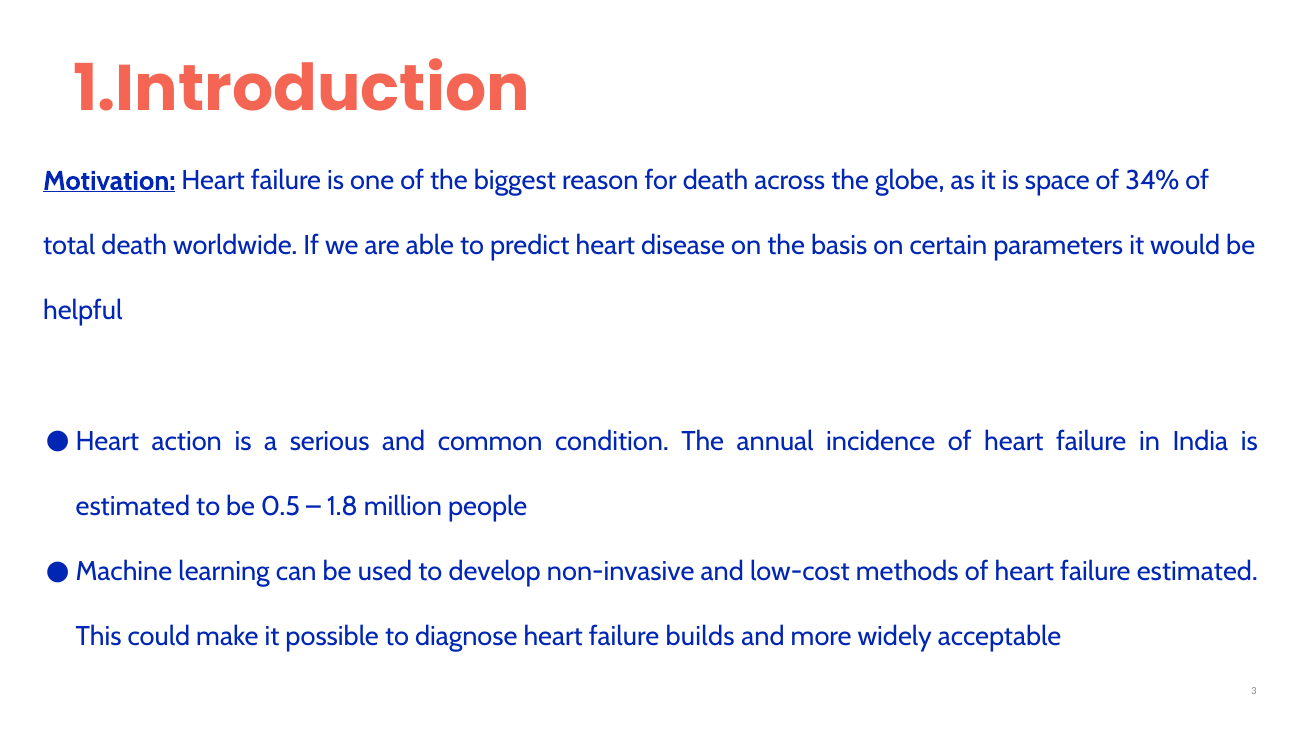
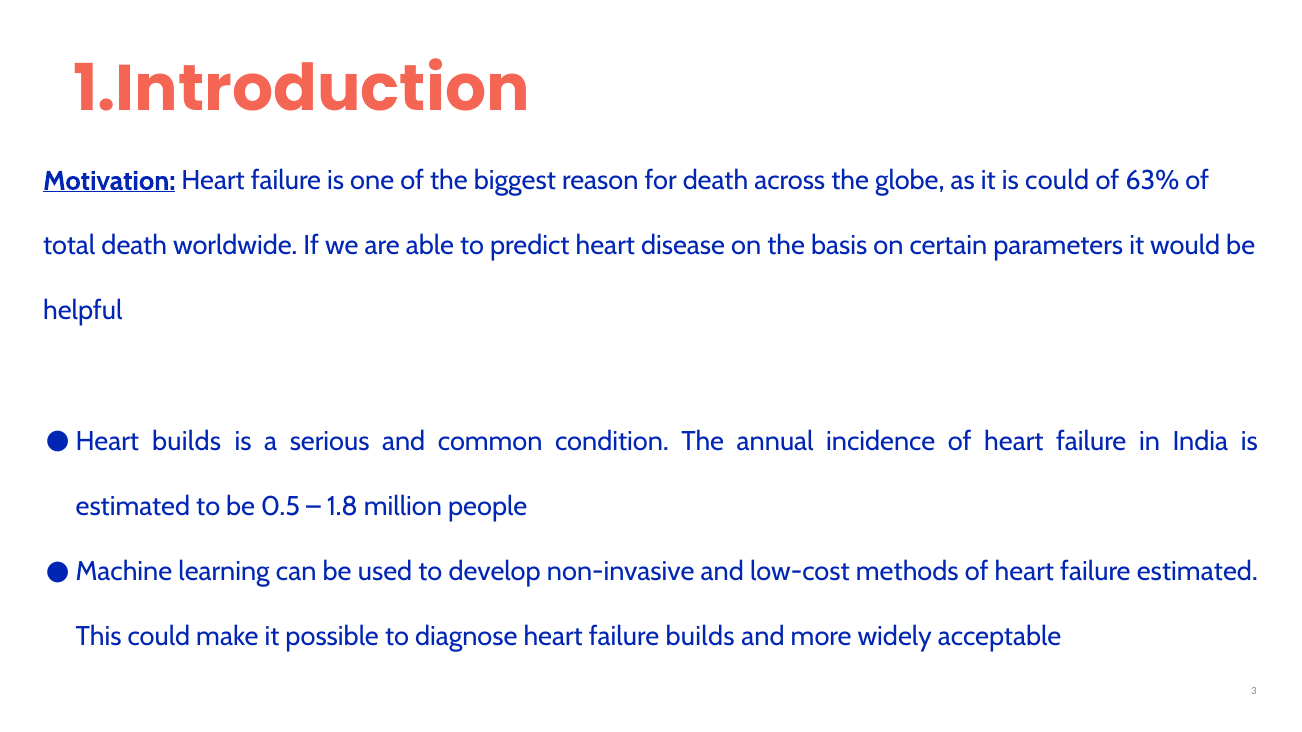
is space: space -> could (1057, 181)
34%: 34% -> 63% (1152, 181)
Heart action: action -> builds (187, 441)
